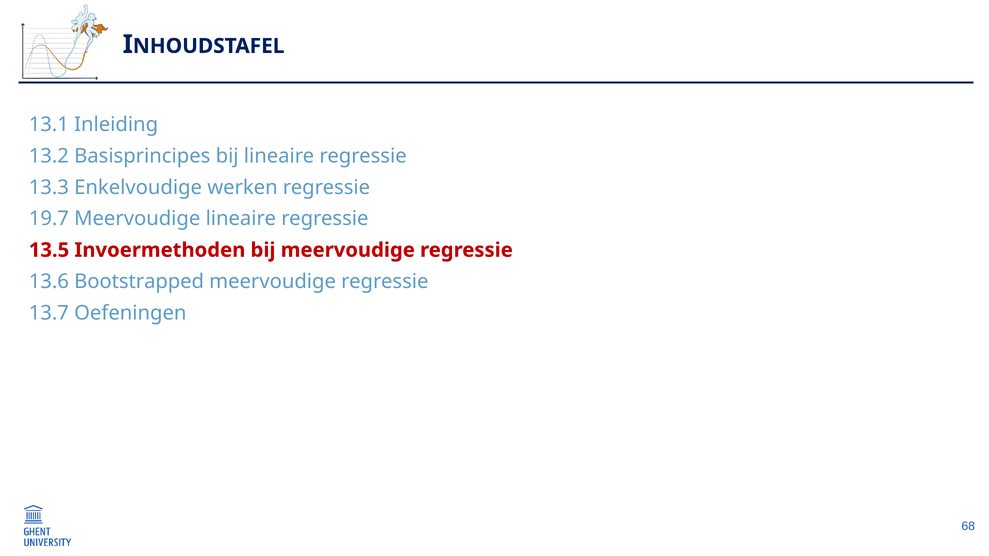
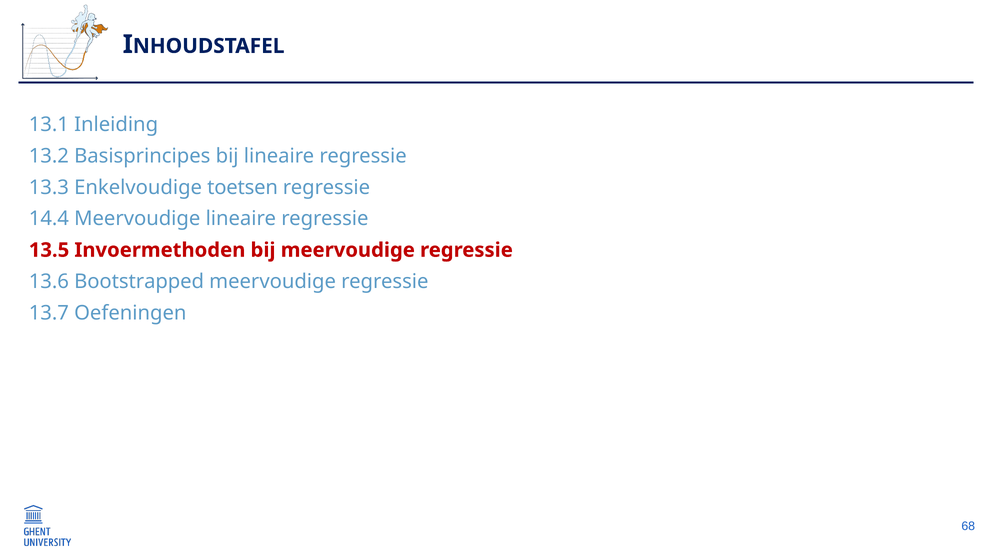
werken: werken -> toetsen (243, 187)
19.7: 19.7 -> 14.4 (49, 219)
